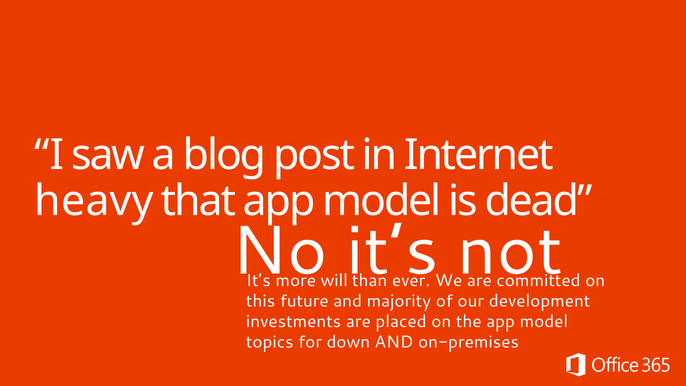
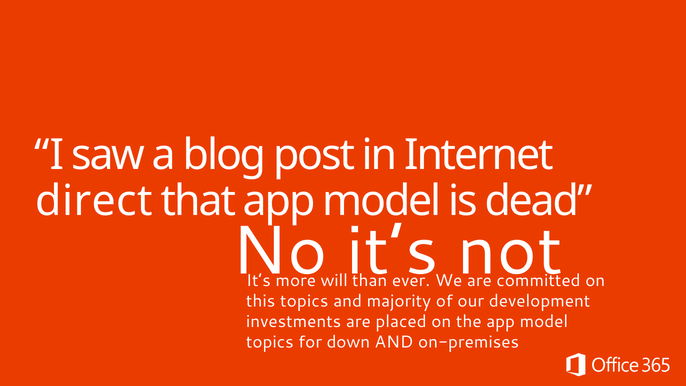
heavy: heavy -> direct (94, 201)
this future: future -> topics (304, 301)
